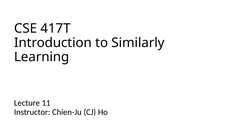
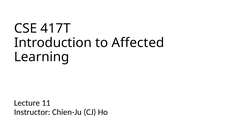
Similarly: Similarly -> Affected (138, 43)
